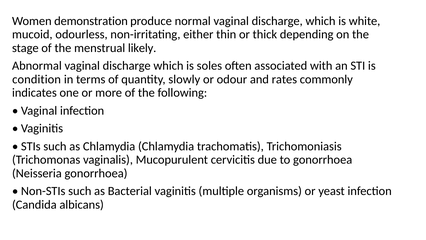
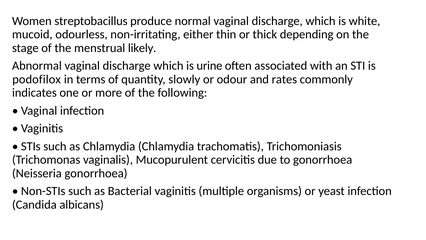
demonstration: demonstration -> streptobacillus (91, 21)
soles: soles -> urine (209, 66)
condition: condition -> podofilox (37, 79)
